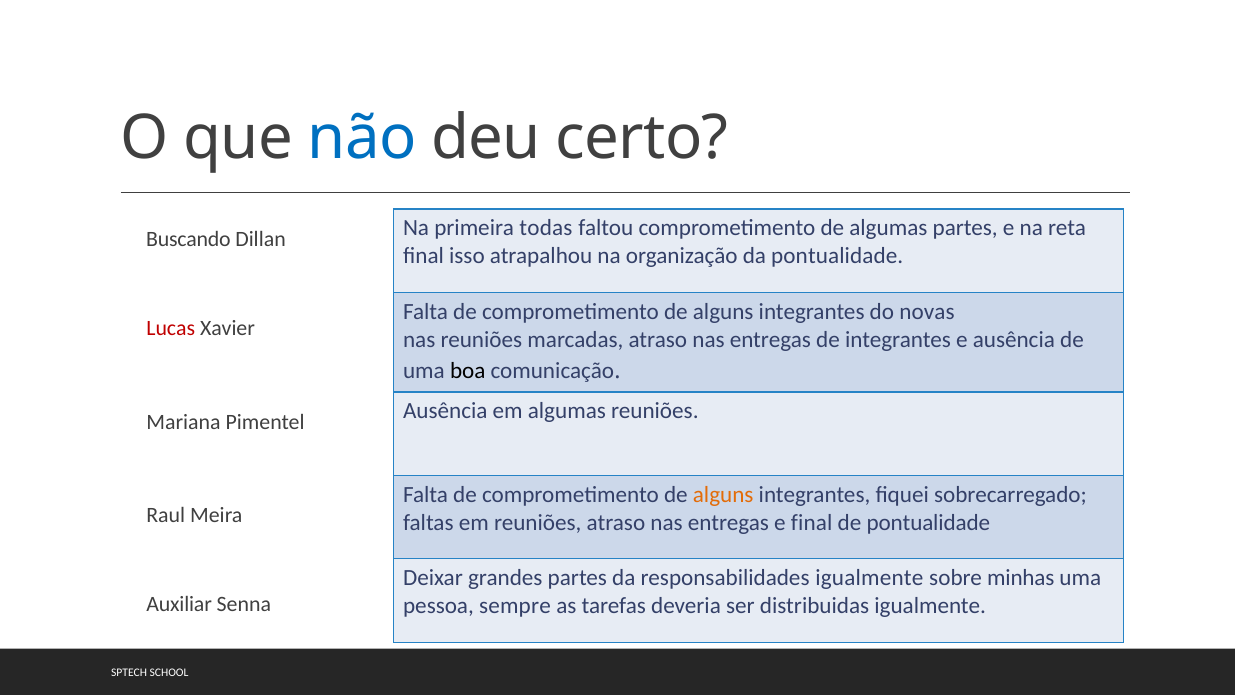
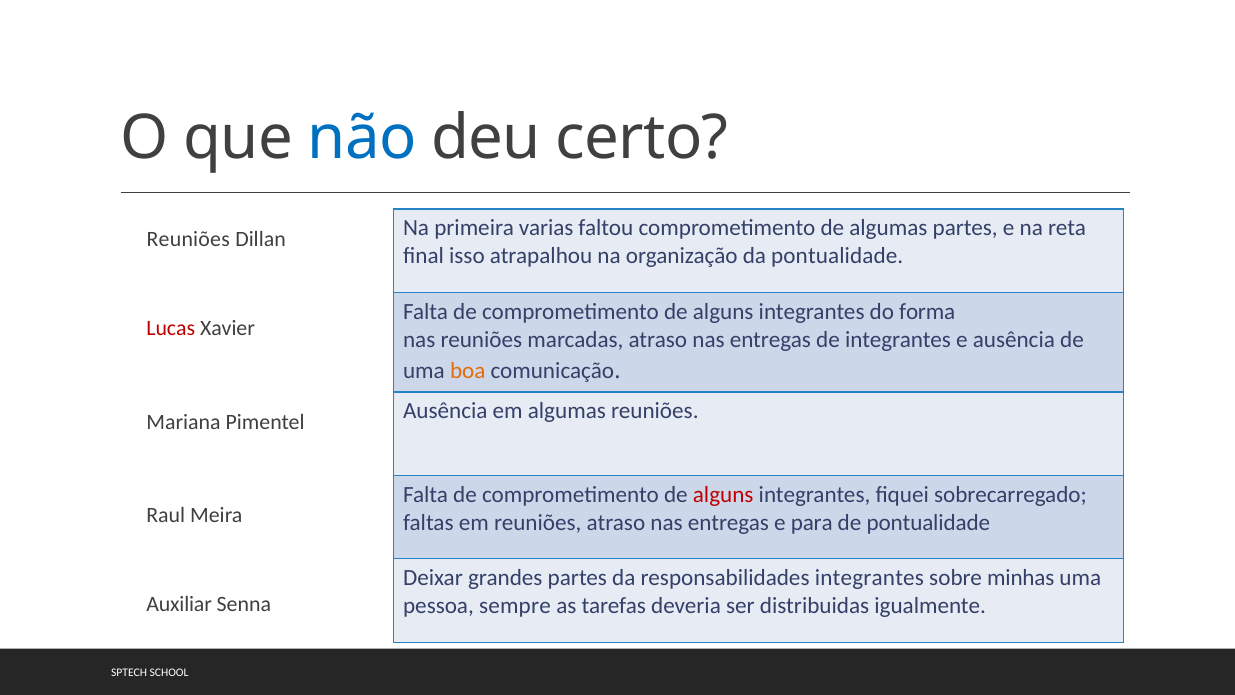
todas: todas -> varias (546, 228)
Buscando: Buscando -> Reuniões (188, 239)
novas: novas -> forma (927, 311)
boa colour: black -> orange (468, 371)
alguns colour: orange -> red (723, 494)
e final: final -> para (812, 523)
responsabilidades igualmente: igualmente -> integrantes (869, 578)
